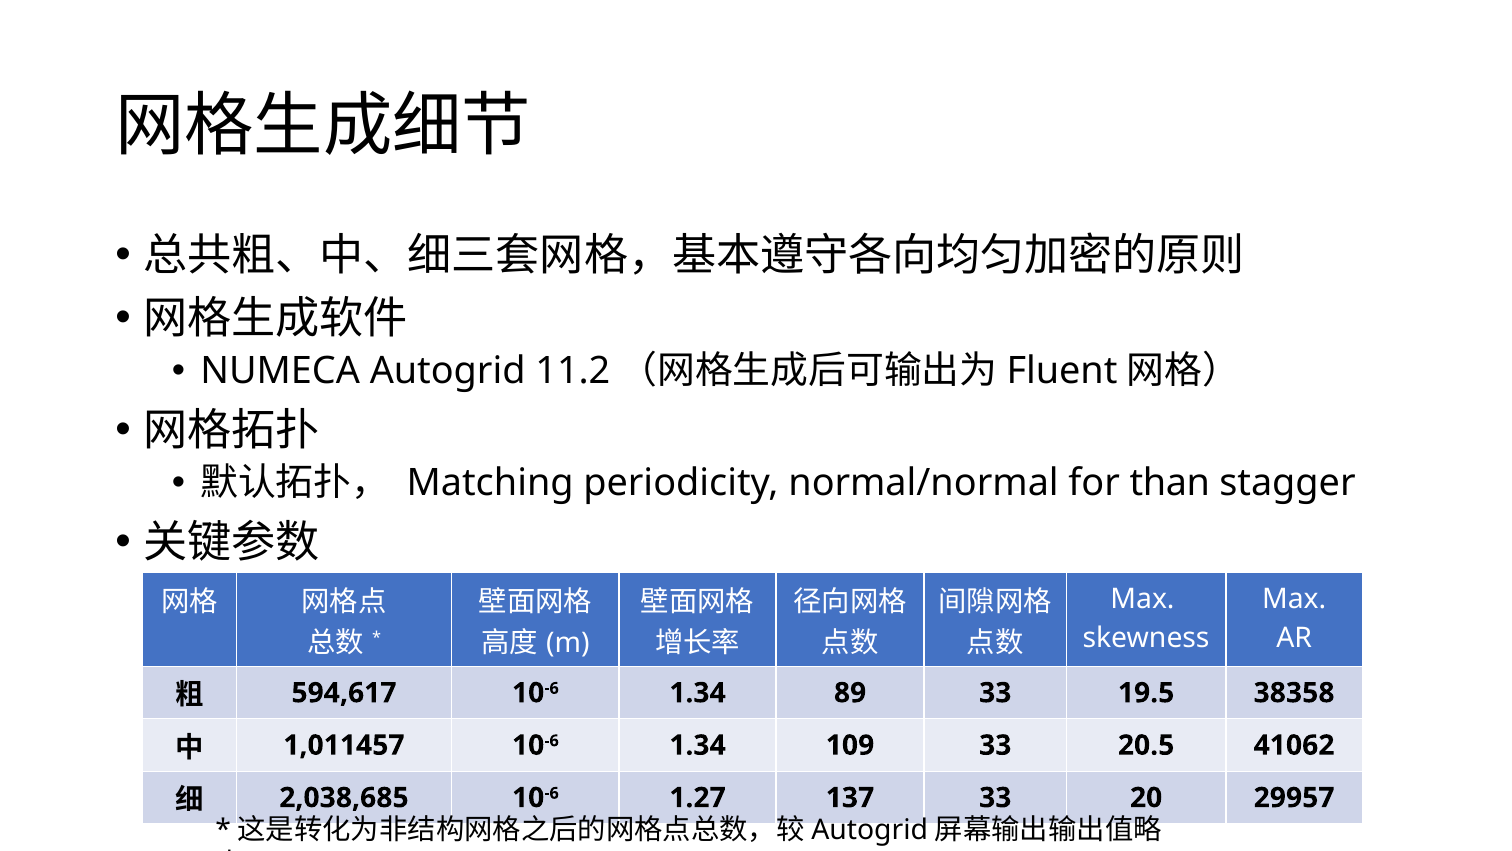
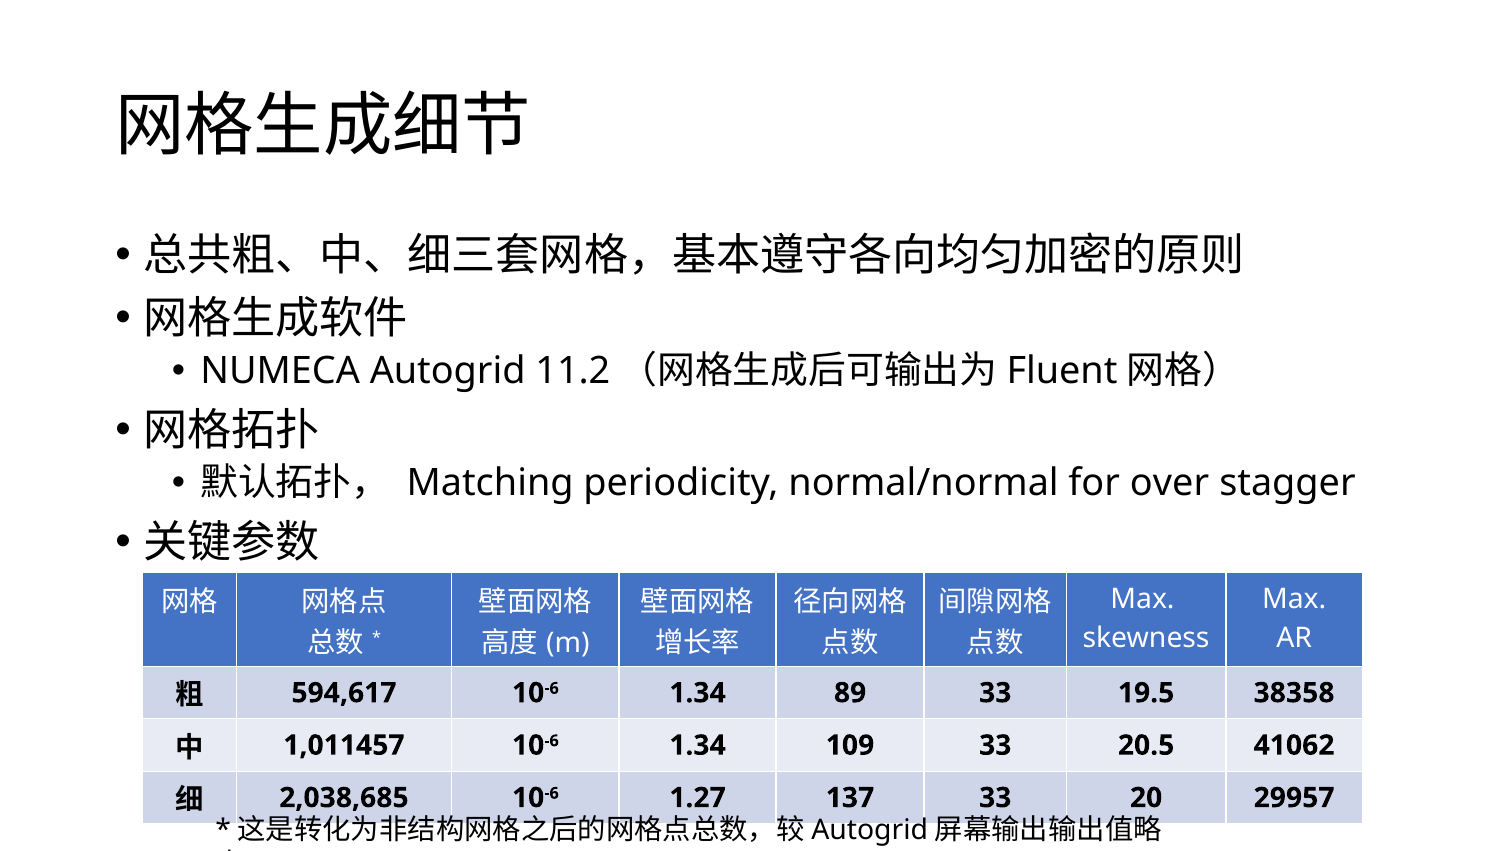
than: than -> over (1170, 483)
